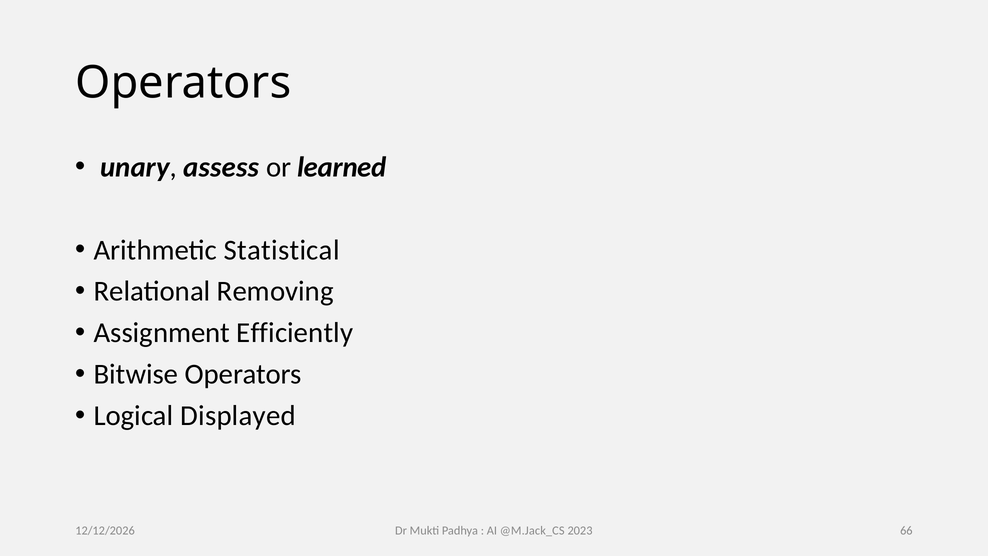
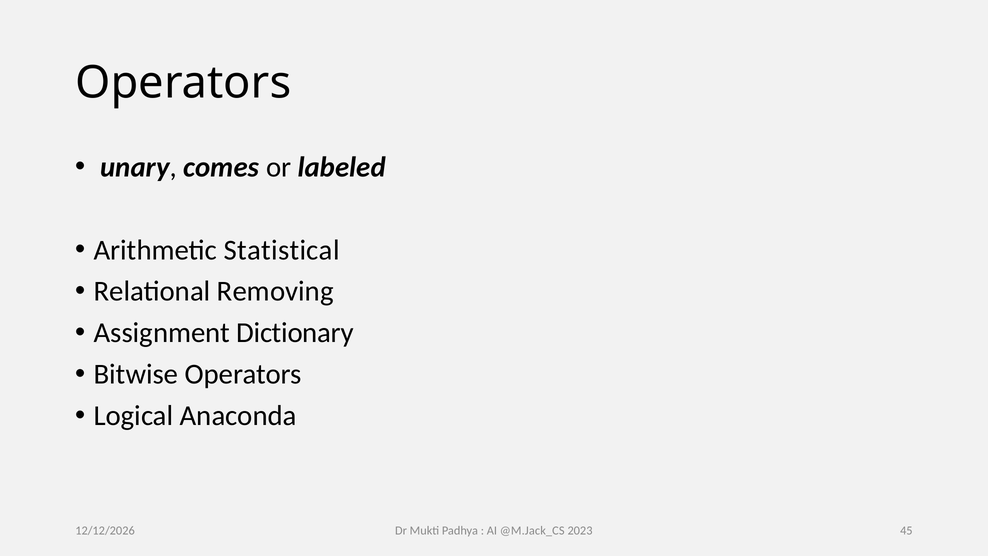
assess: assess -> comes (221, 167)
learned: learned -> labeled (342, 167)
Efficiently: Efficiently -> Dictionary (295, 333)
Displayed: Displayed -> Anaconda (238, 416)
66: 66 -> 45 (906, 531)
